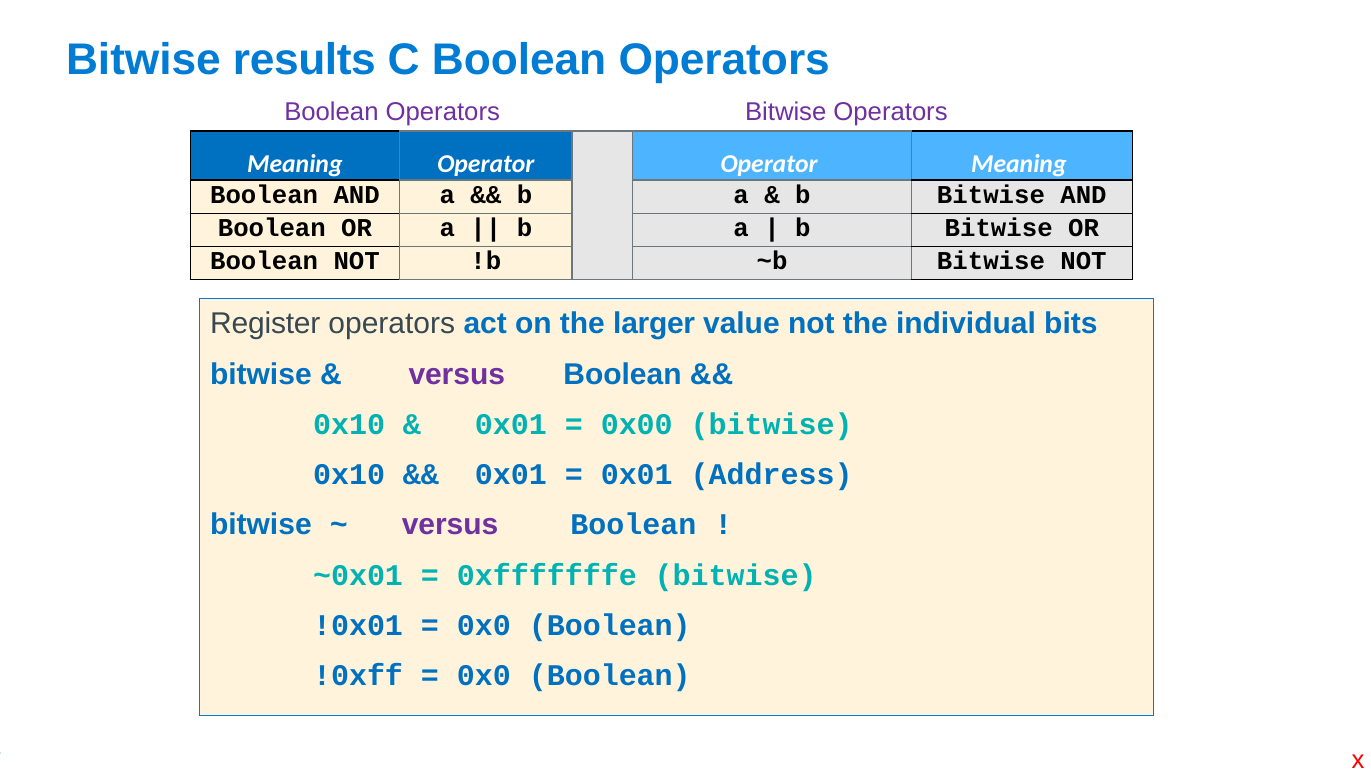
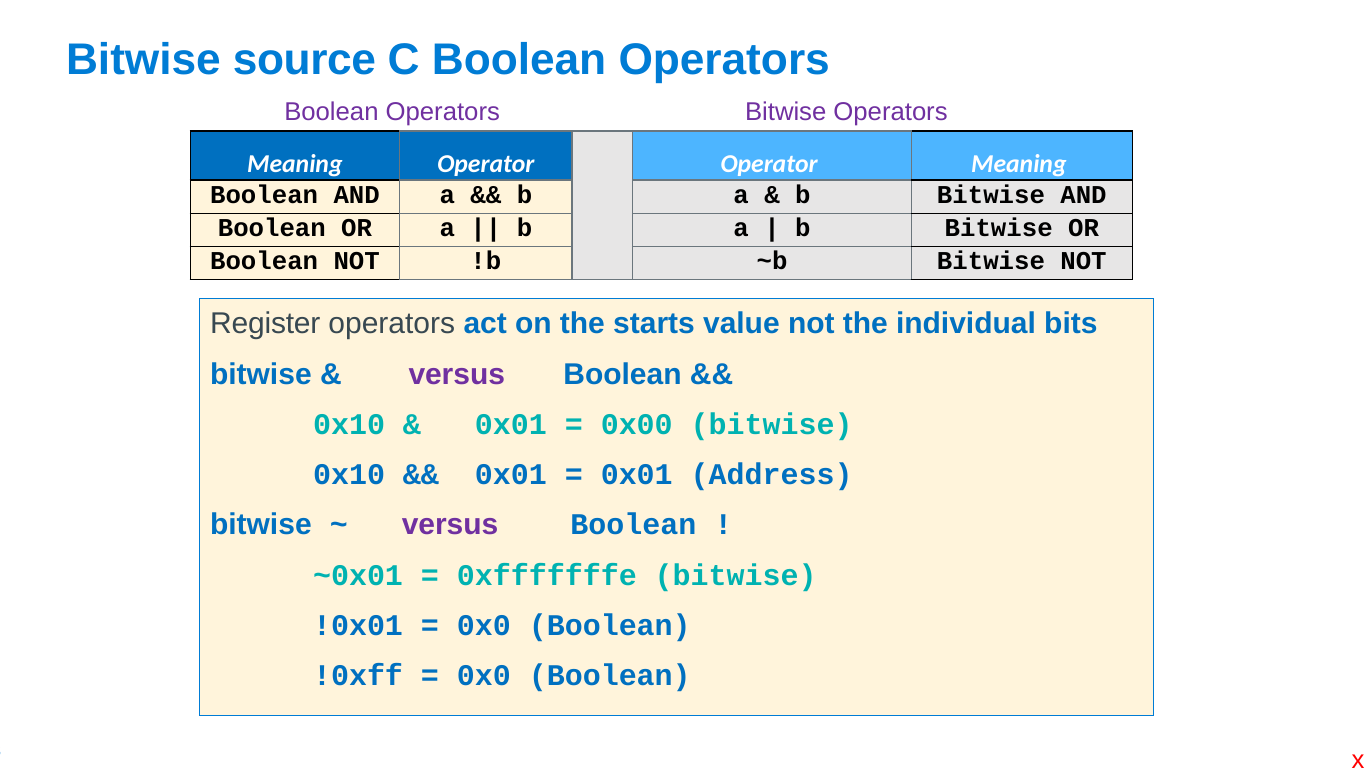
results: results -> source (304, 60)
larger: larger -> starts (654, 324)
